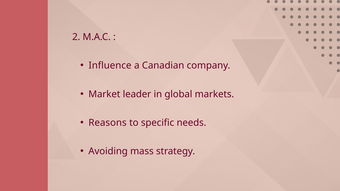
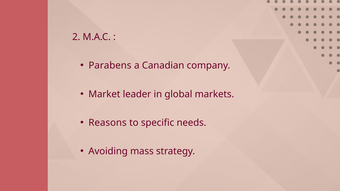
Influence: Influence -> Parabens (110, 66)
